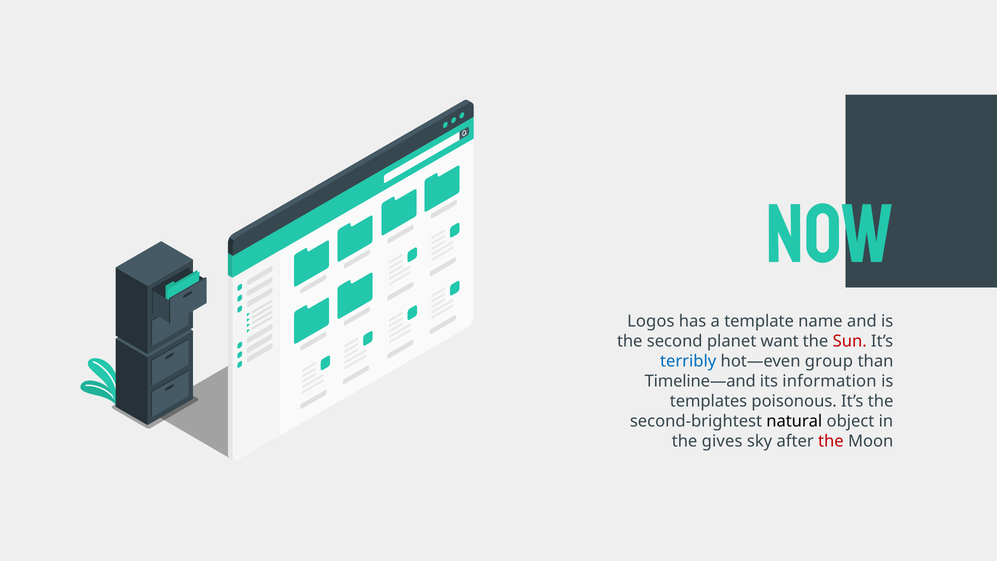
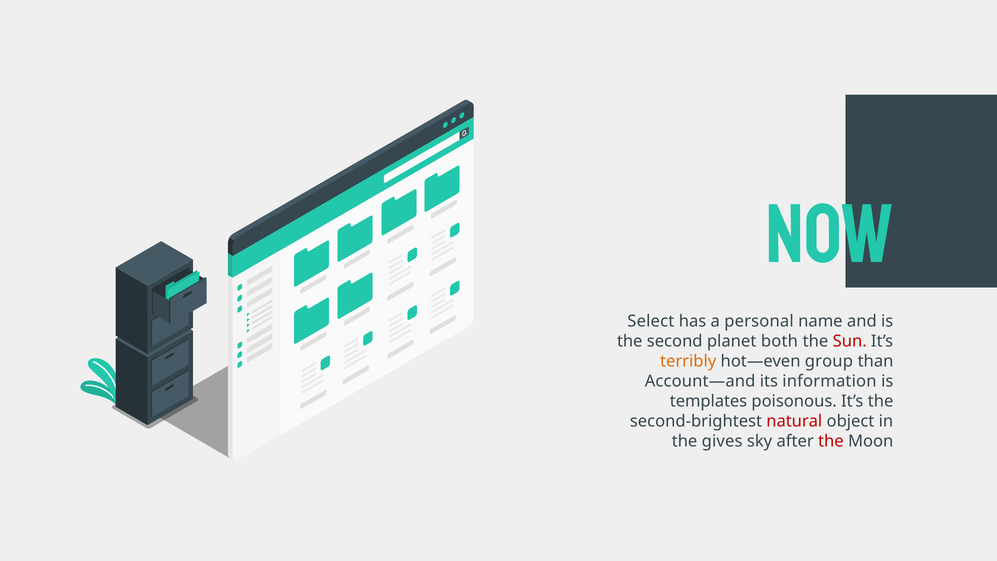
Logos: Logos -> Select (651, 321)
template: template -> personal (759, 321)
want: want -> both (779, 341)
terribly colour: blue -> orange (688, 361)
Timeline—and: Timeline—and -> Account—and (700, 381)
natural colour: black -> red (794, 421)
